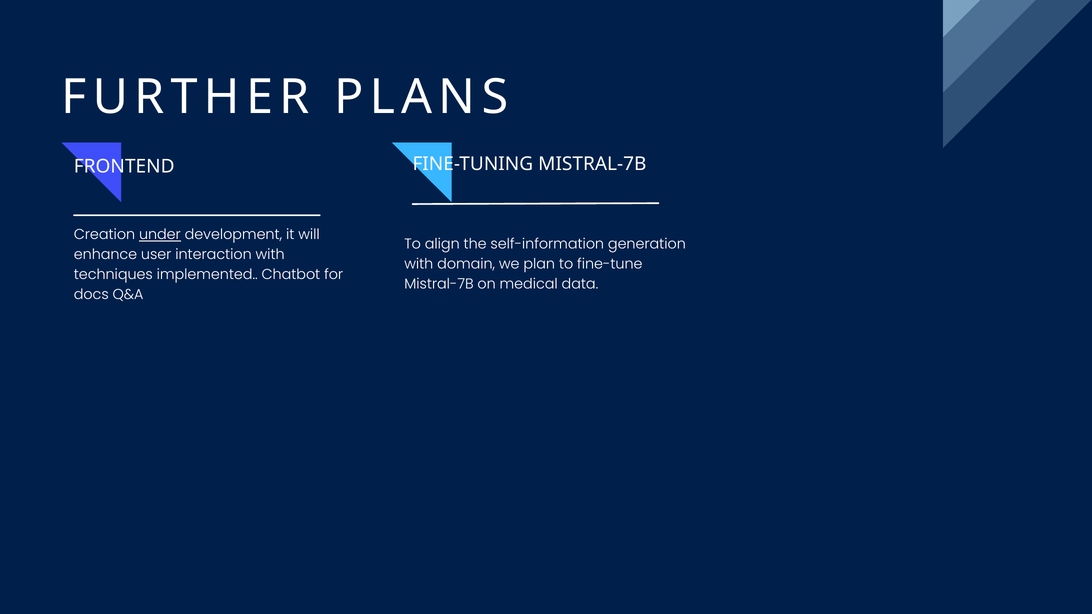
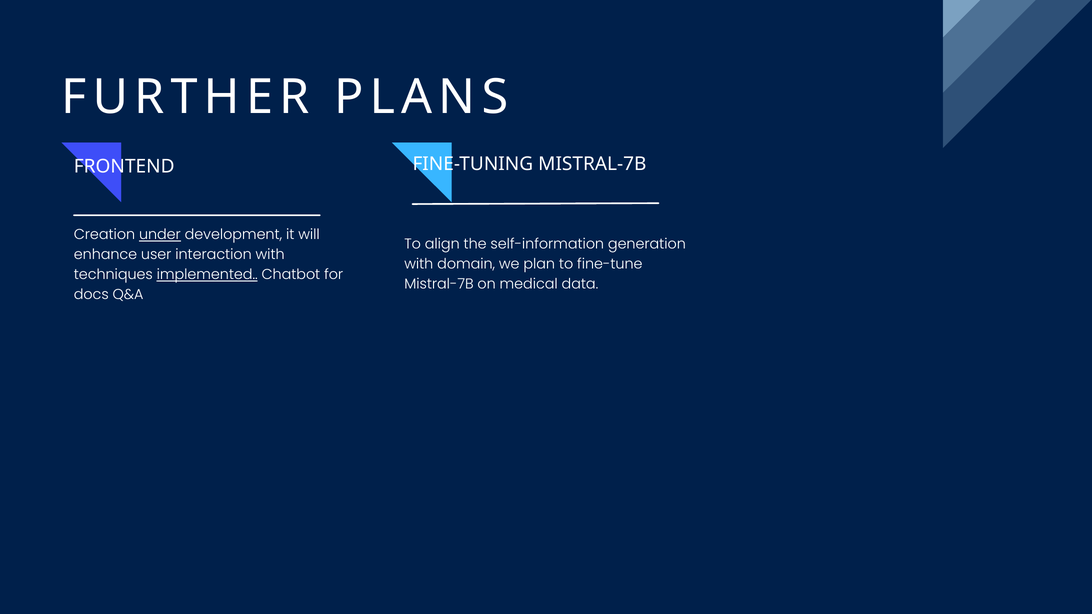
implemented underline: none -> present (207, 275)
